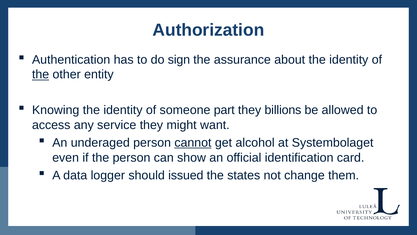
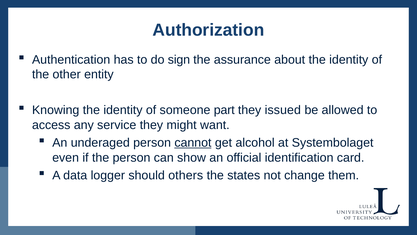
the underline: present -> none (41, 74)
billions: billions -> issued (283, 110)
issued: issued -> others (186, 175)
